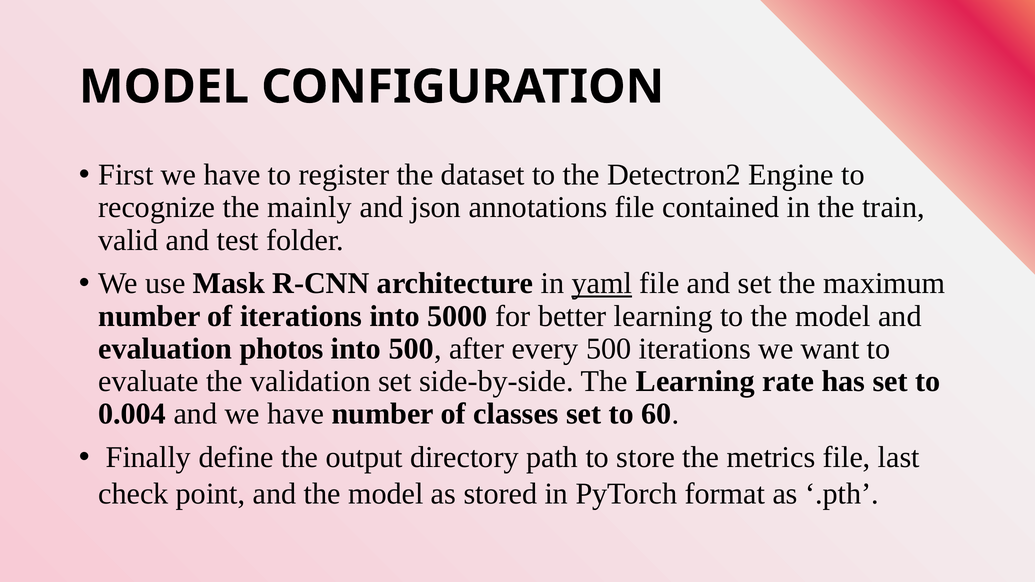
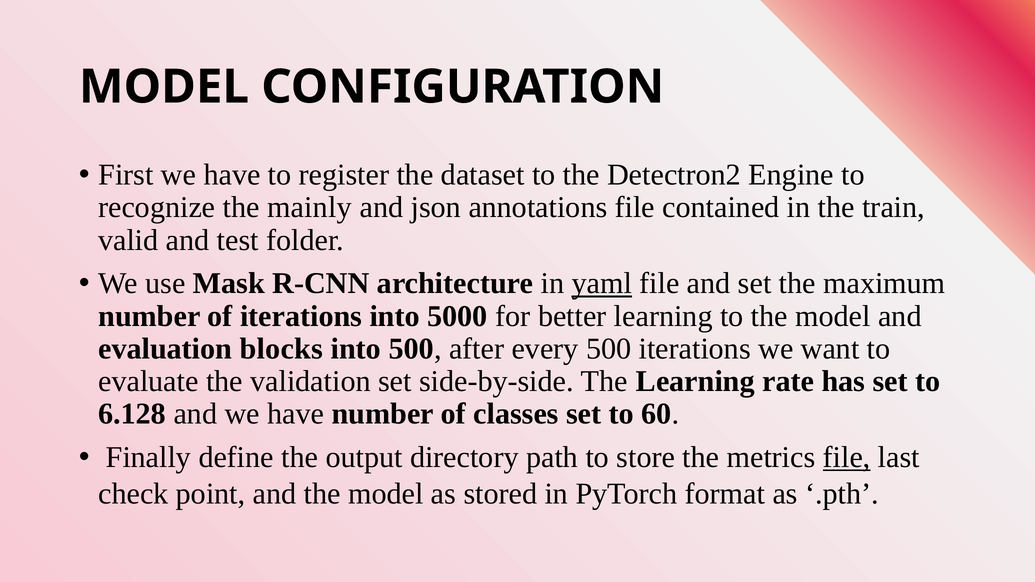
photos: photos -> blocks (281, 349)
0.004: 0.004 -> 6.128 (132, 414)
file underline: none -> present (847, 457)
